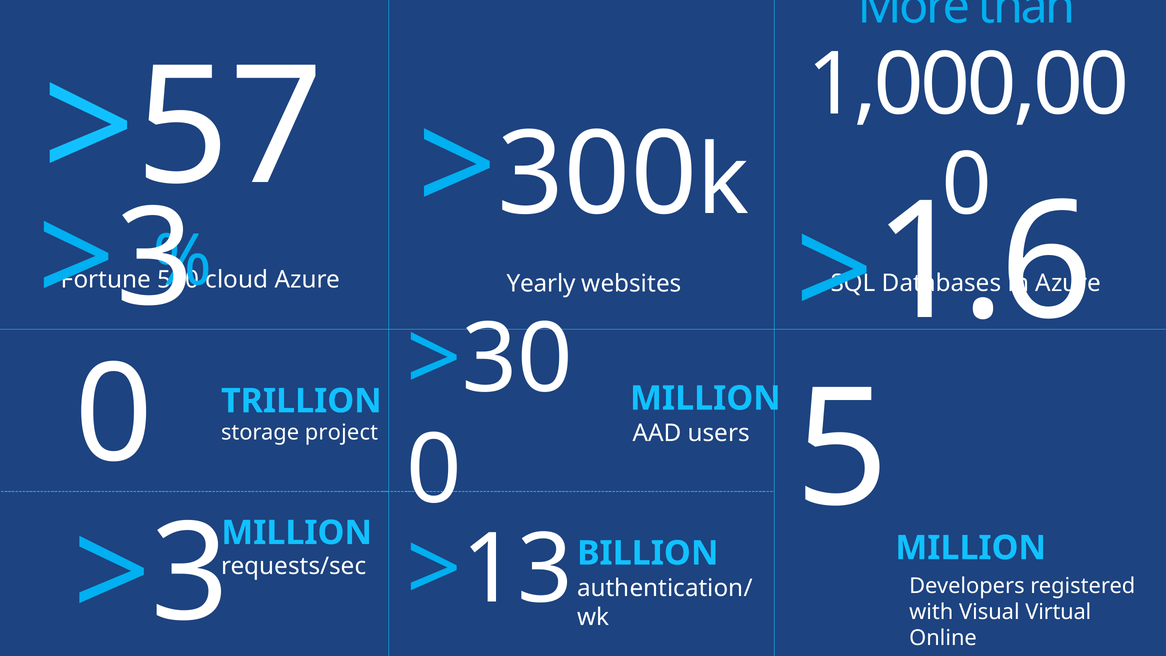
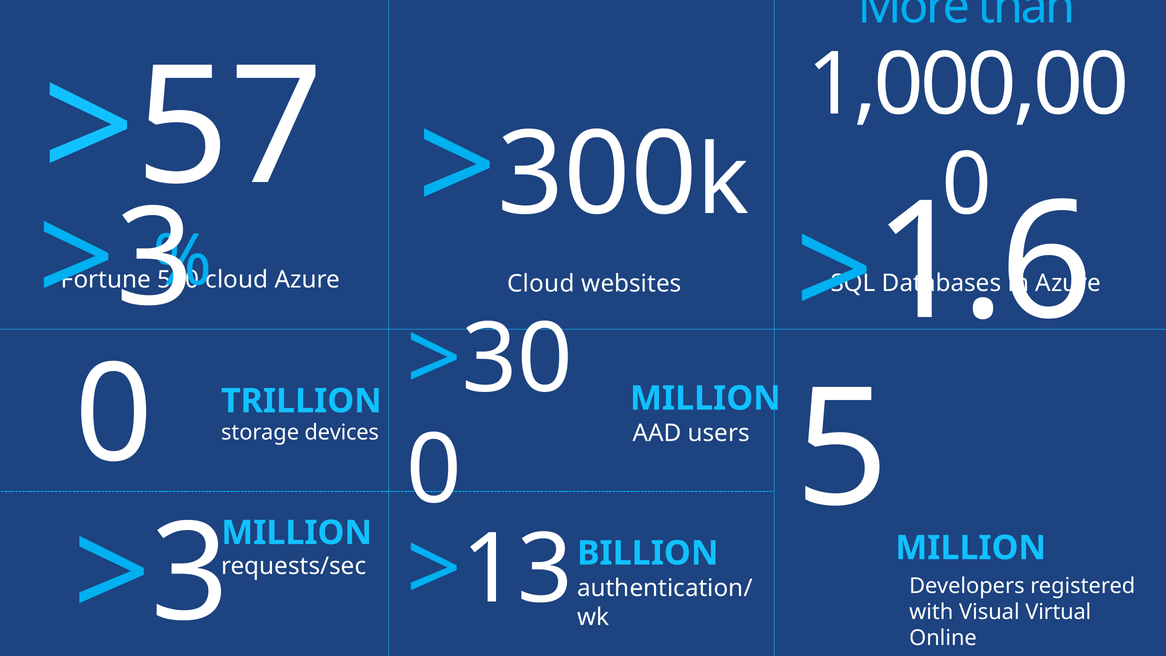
Yearly: Yearly -> Cloud (541, 284)
project: project -> devices (342, 433)
